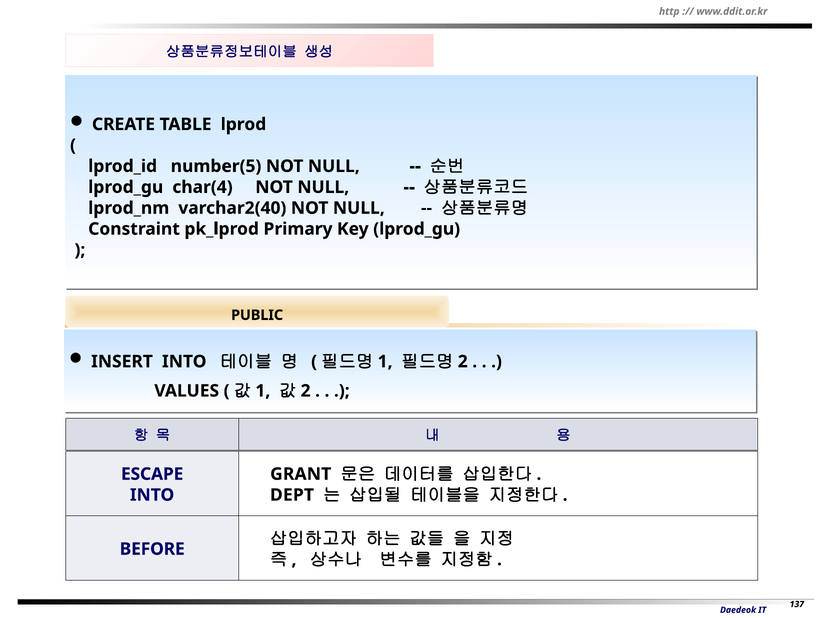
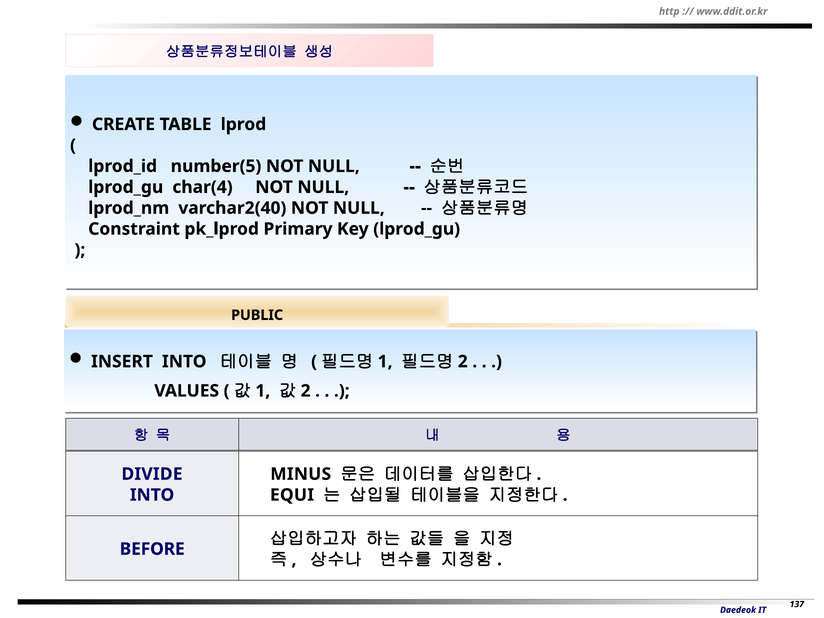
ESCAPE: ESCAPE -> DIVIDE (152, 474)
GRANT: GRANT -> MINUS (301, 474)
DEPT: DEPT -> EQUI (292, 495)
